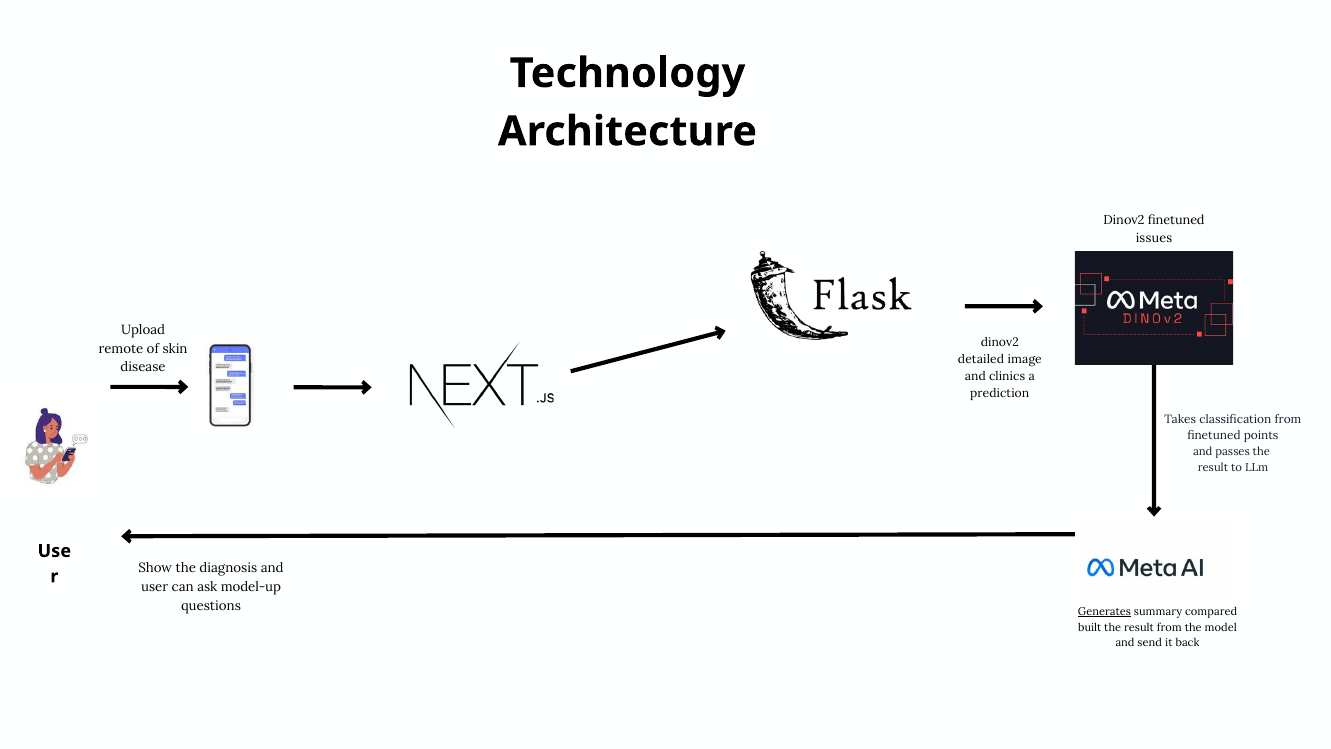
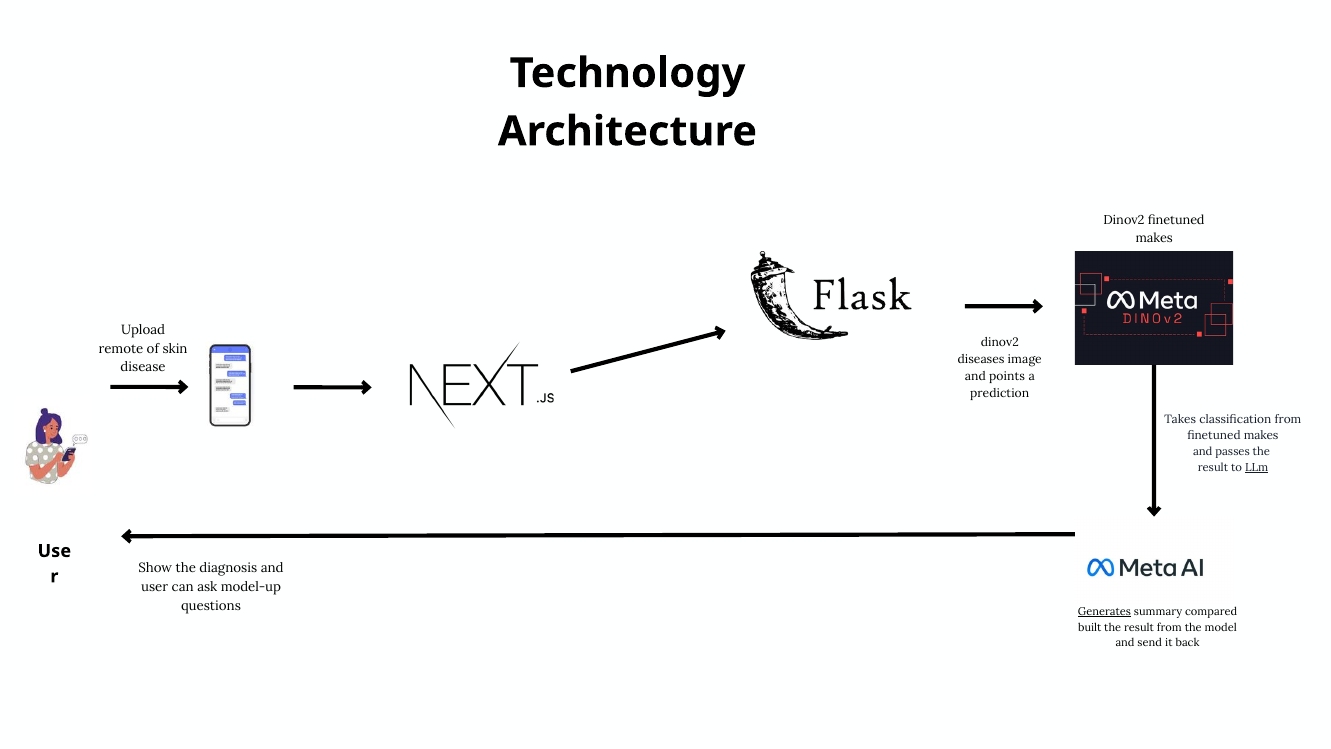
issues: issues -> makes (1154, 238)
detailed: detailed -> diseases (981, 359)
clinics: clinics -> points (1007, 376)
points: points -> makes (1261, 436)
LLm underline: none -> present (1257, 468)
